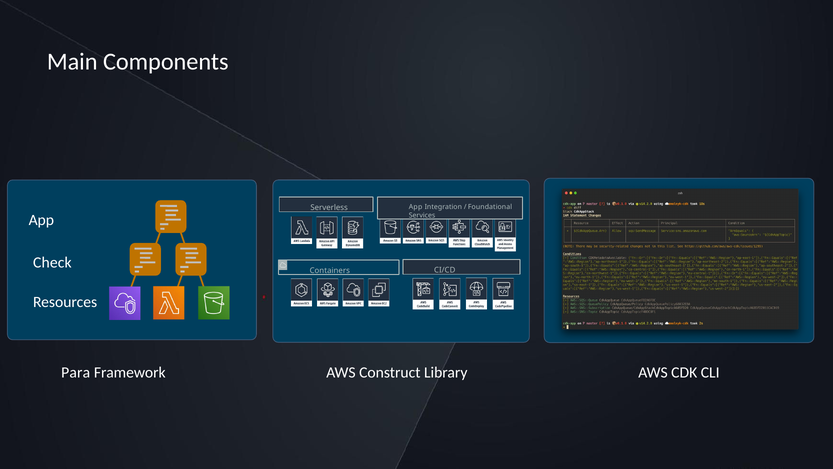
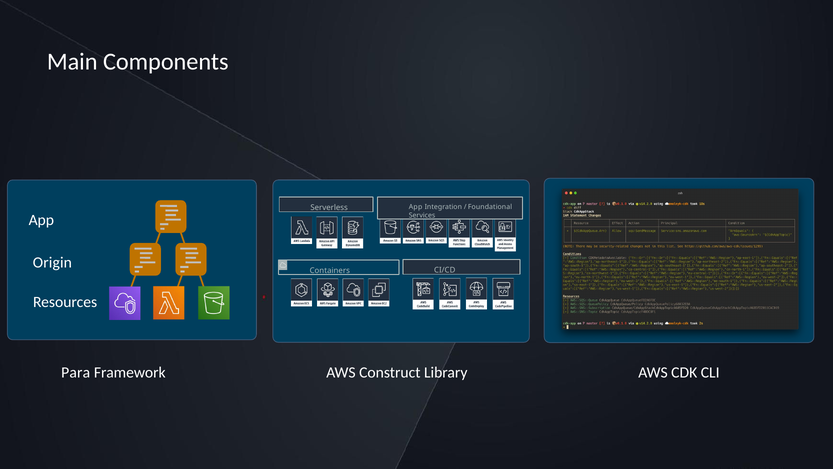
Check: Check -> Origin (52, 263)
